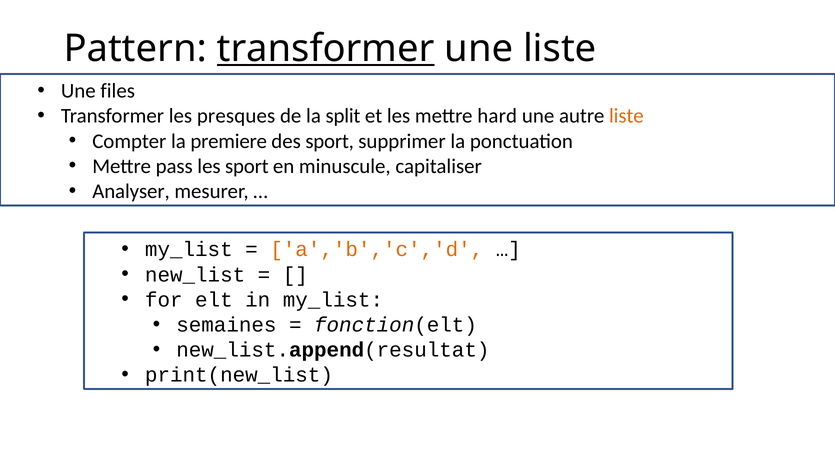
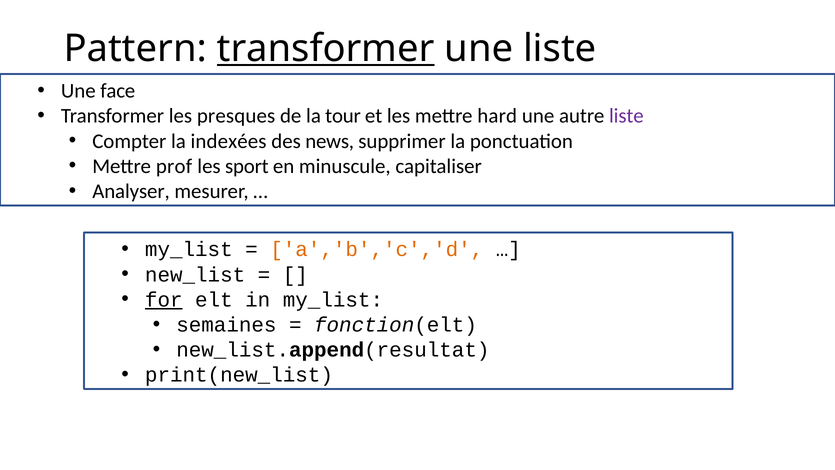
files: files -> face (118, 91)
split: split -> tour (343, 116)
liste colour: orange -> purple (626, 116)
premiere: premiere -> indexées (229, 141)
des sport: sport -> news (330, 141)
pass: pass -> prof (174, 166)
for underline: none -> present (164, 299)
